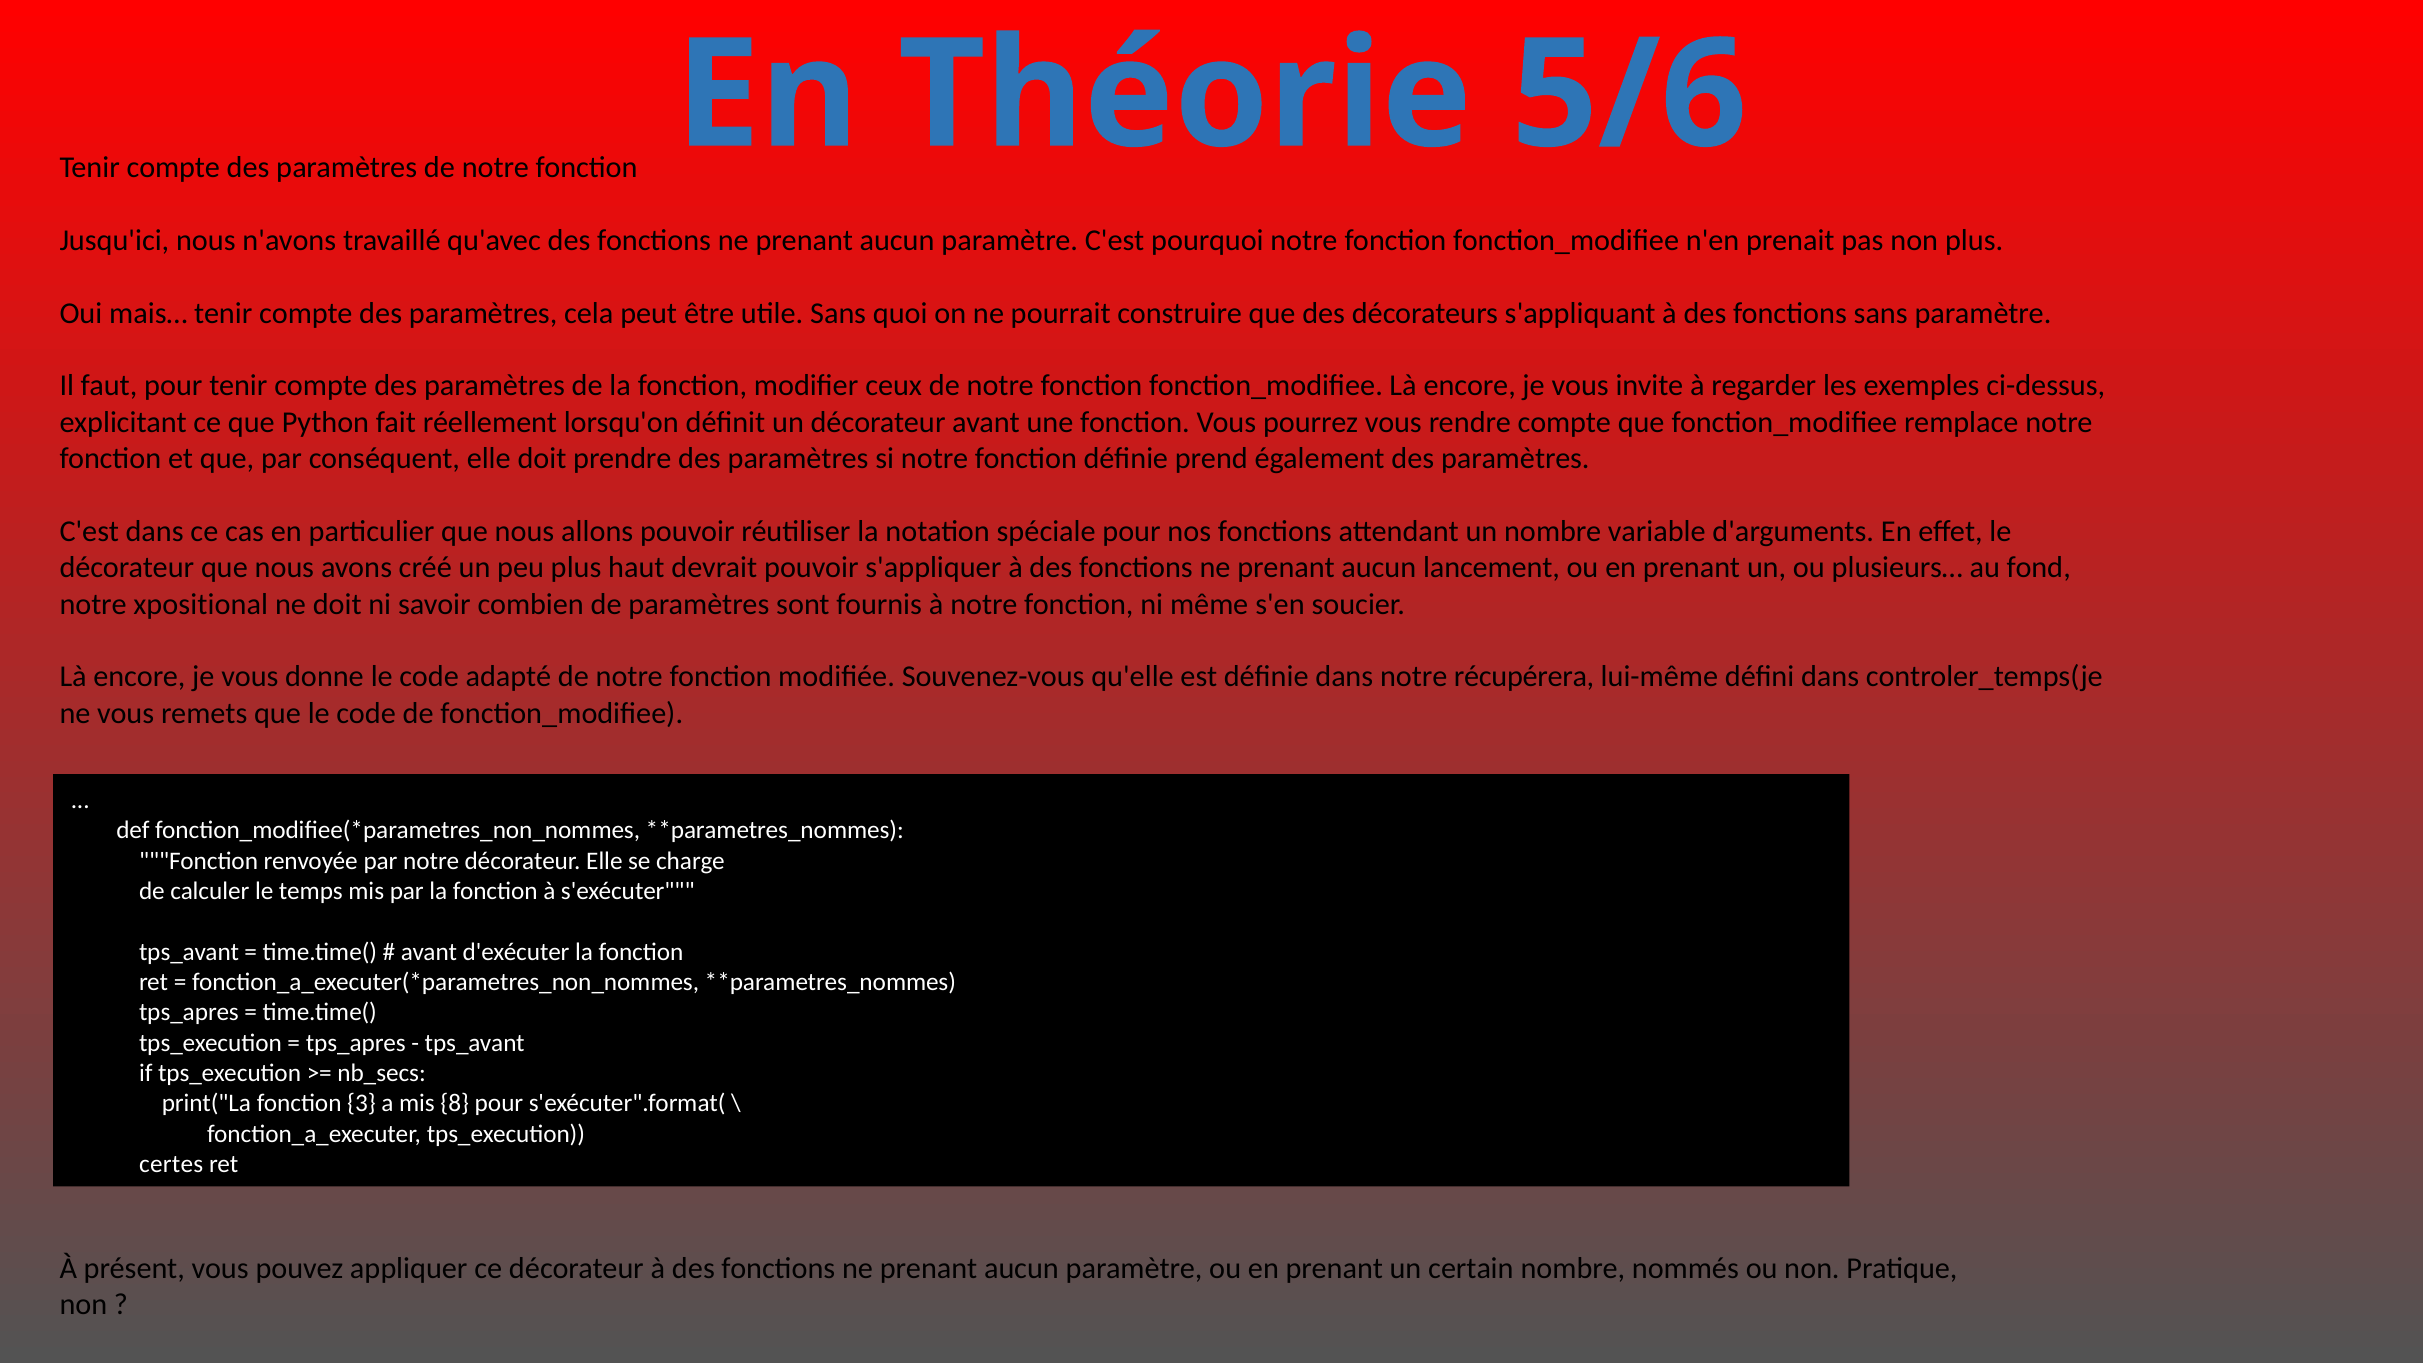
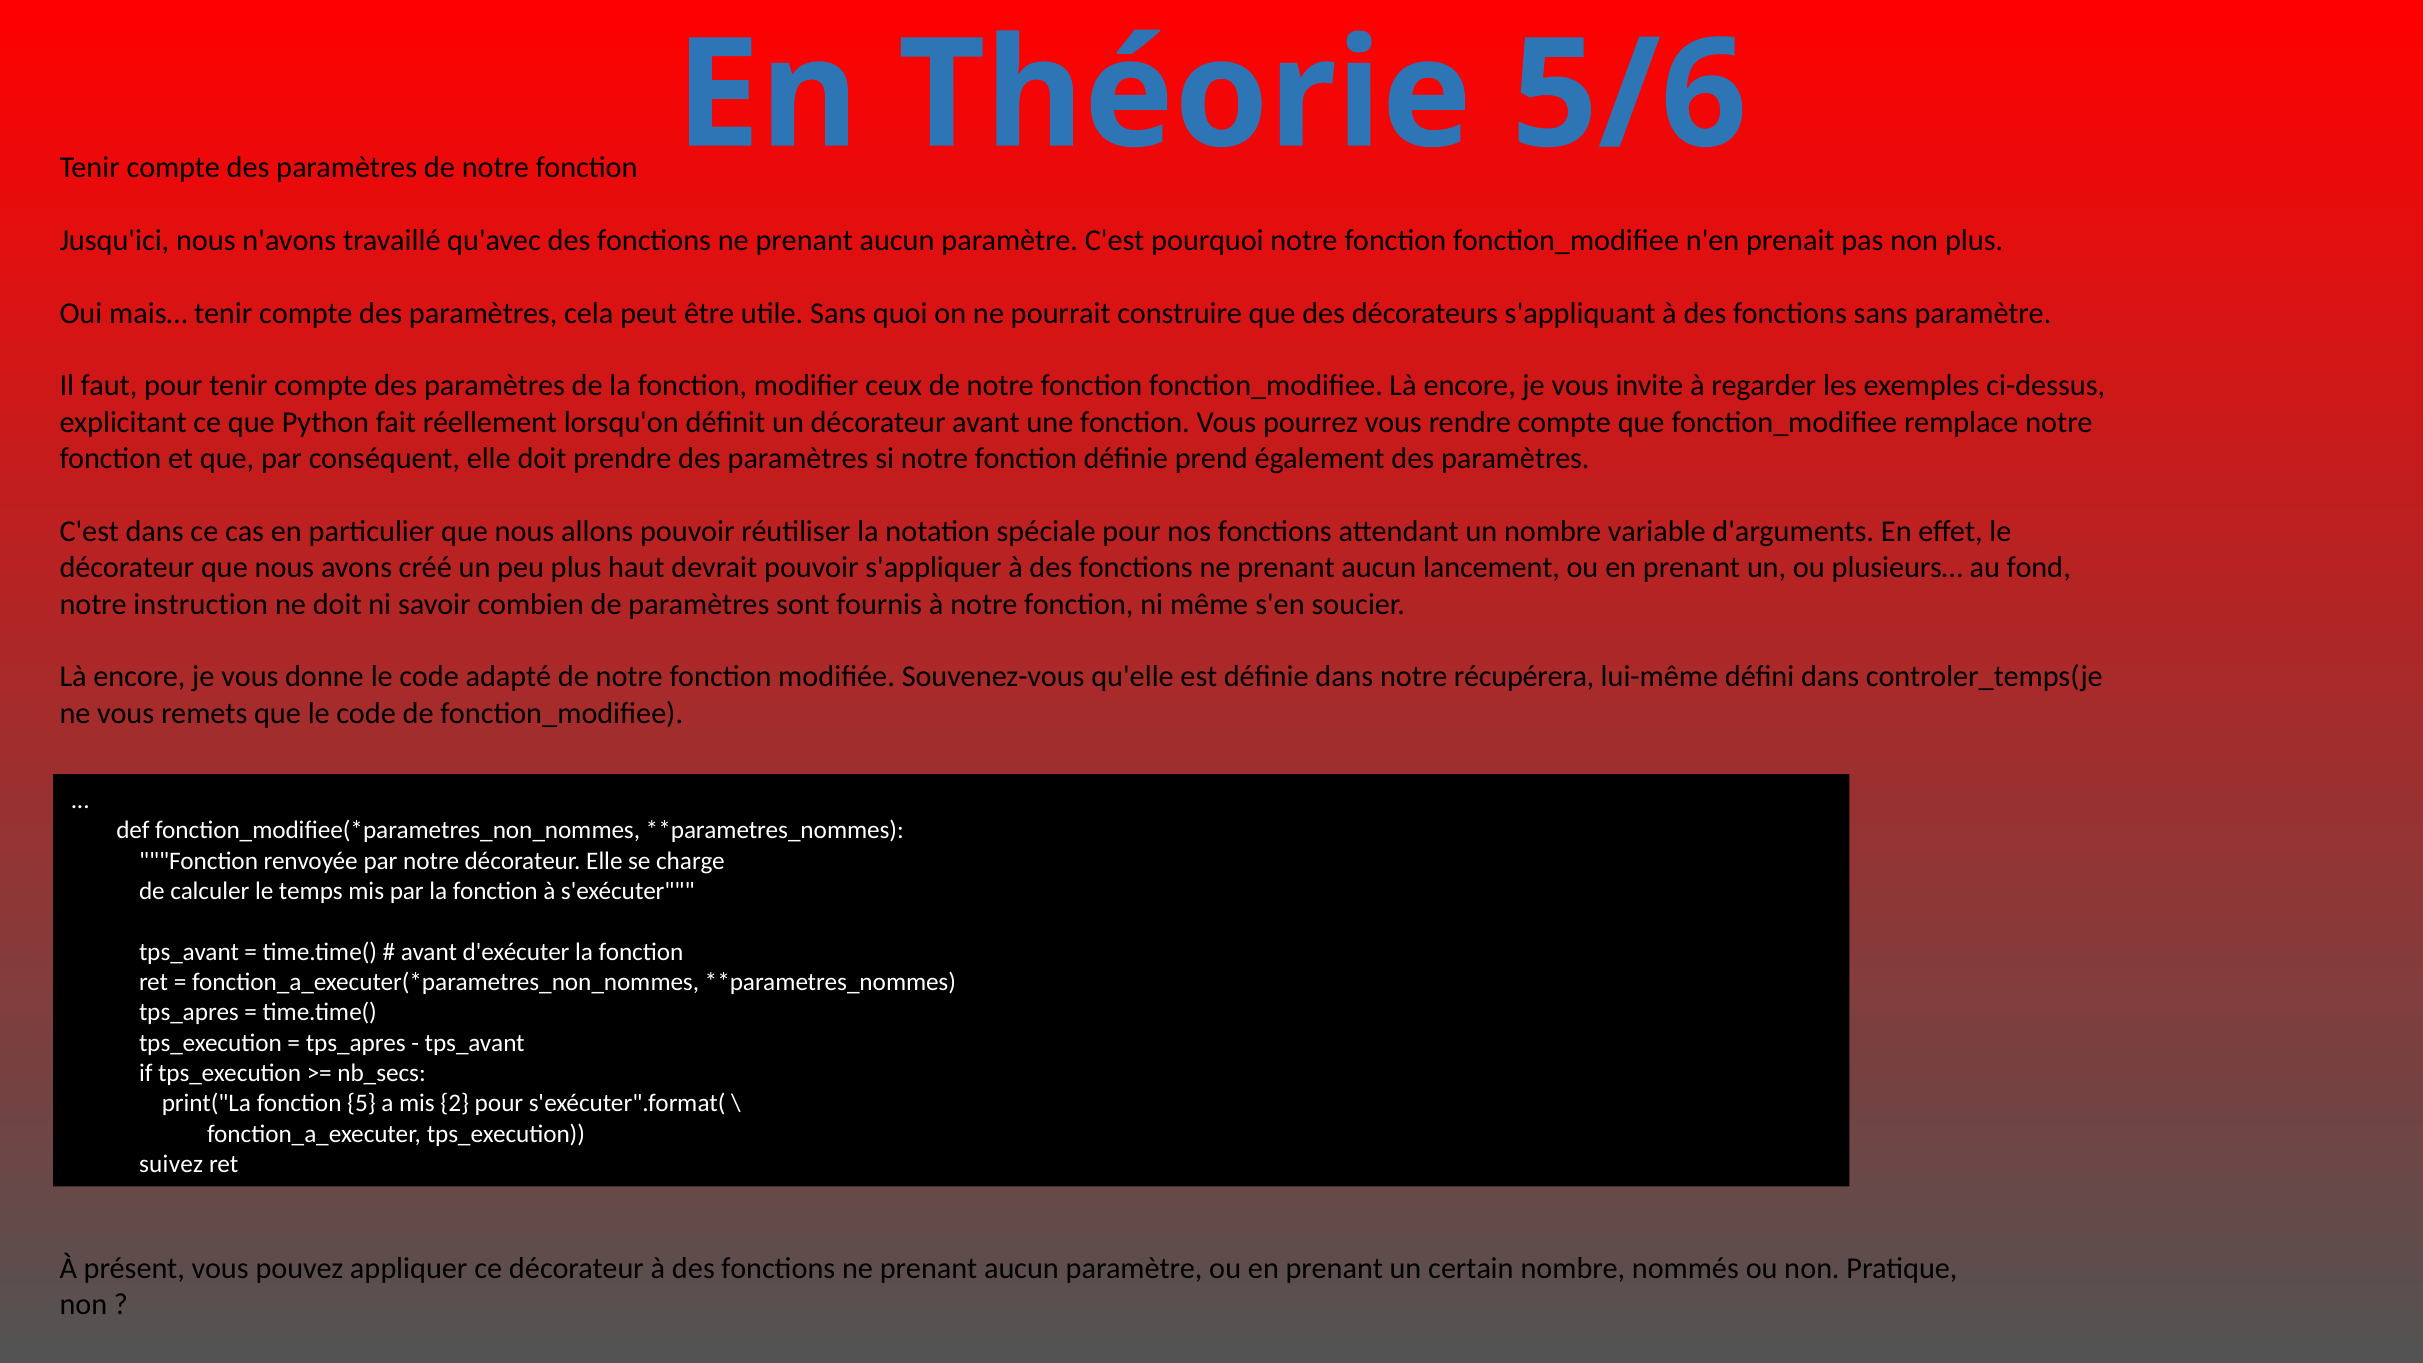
xpositional: xpositional -> instruction (201, 604)
3: 3 -> 5 (361, 1103)
8: 8 -> 2 (455, 1103)
certes: certes -> suivez (171, 1164)
